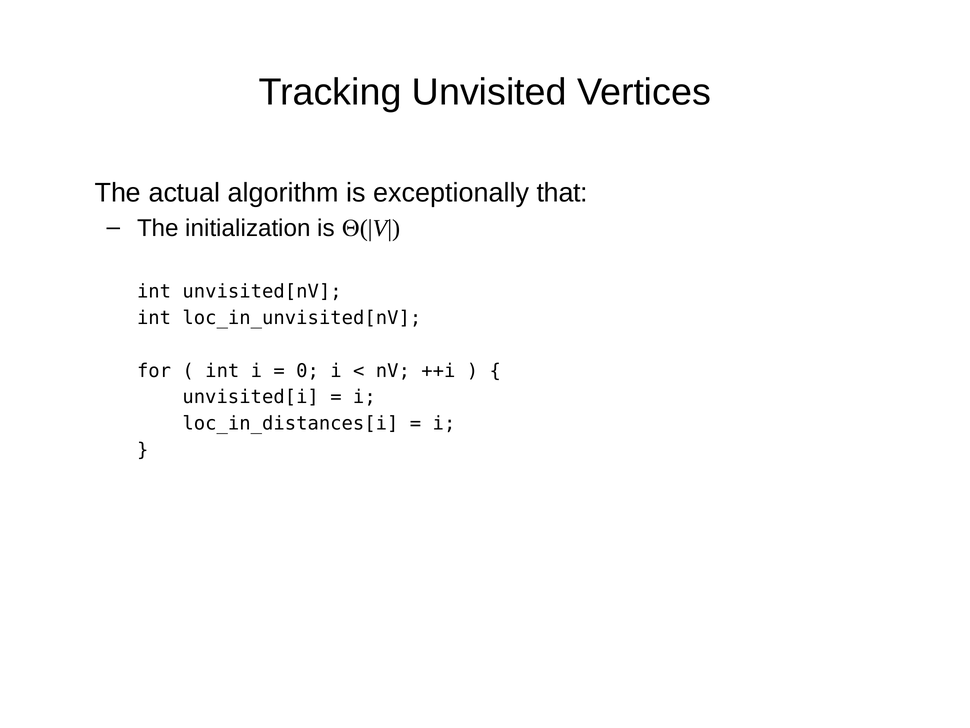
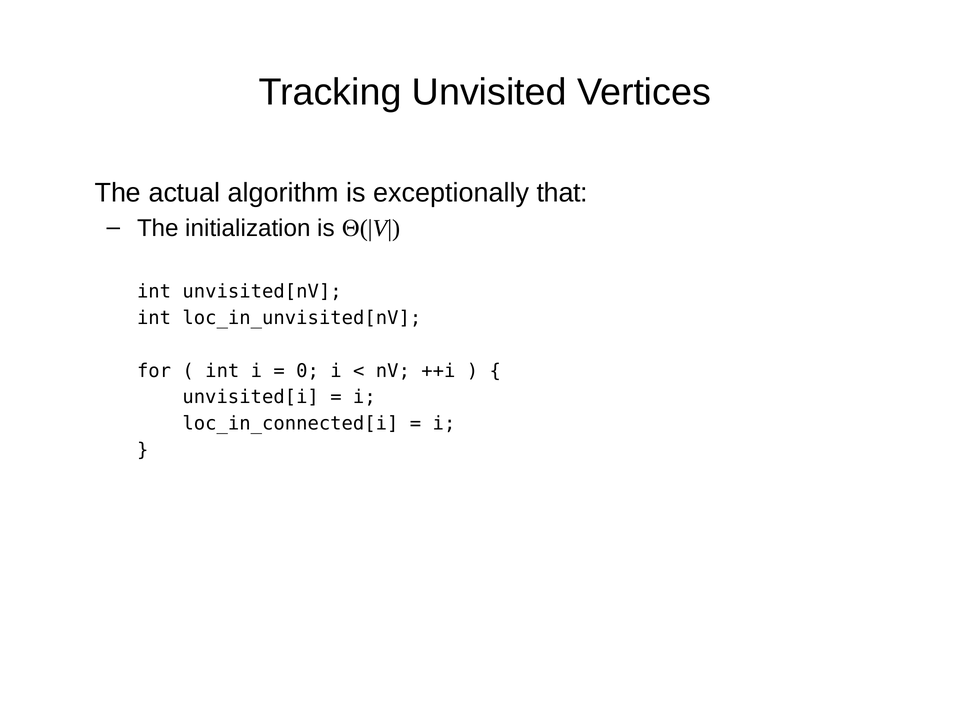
loc_in_distances[i: loc_in_distances[i -> loc_in_connected[i (290, 423)
